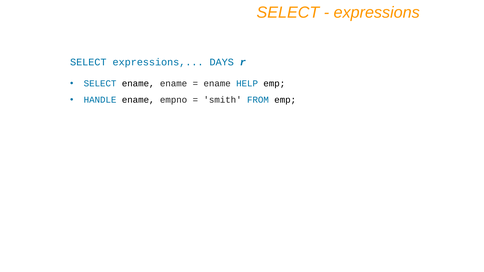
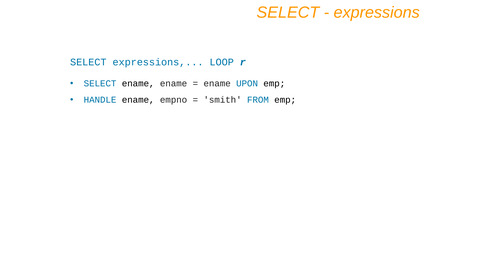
DAYS: DAYS -> LOOP (222, 62)
HELP: HELP -> UPON (247, 84)
